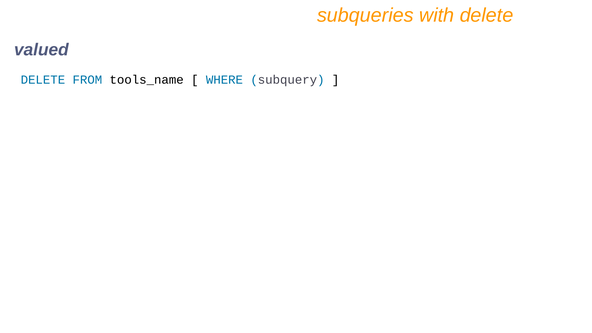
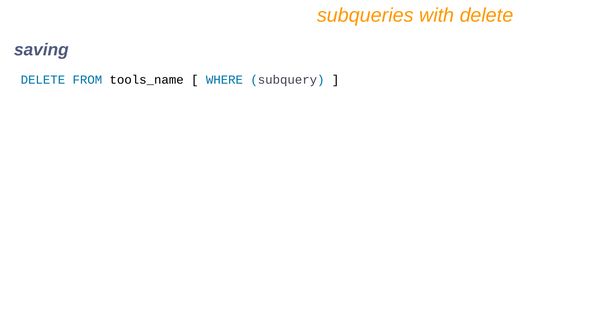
valued: valued -> saving (41, 50)
